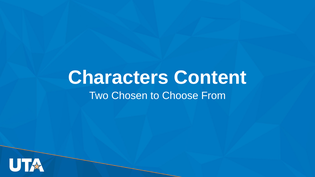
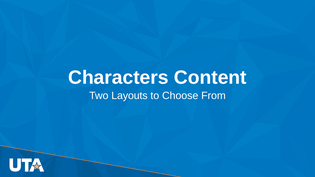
Chosen: Chosen -> Layouts (129, 96)
